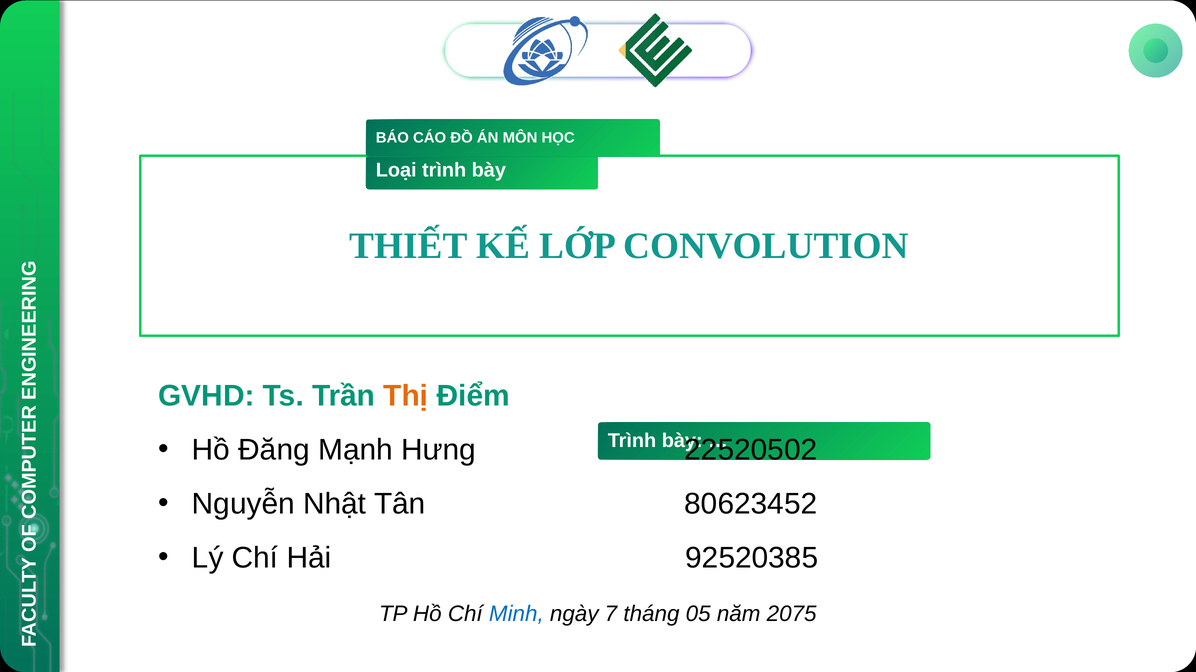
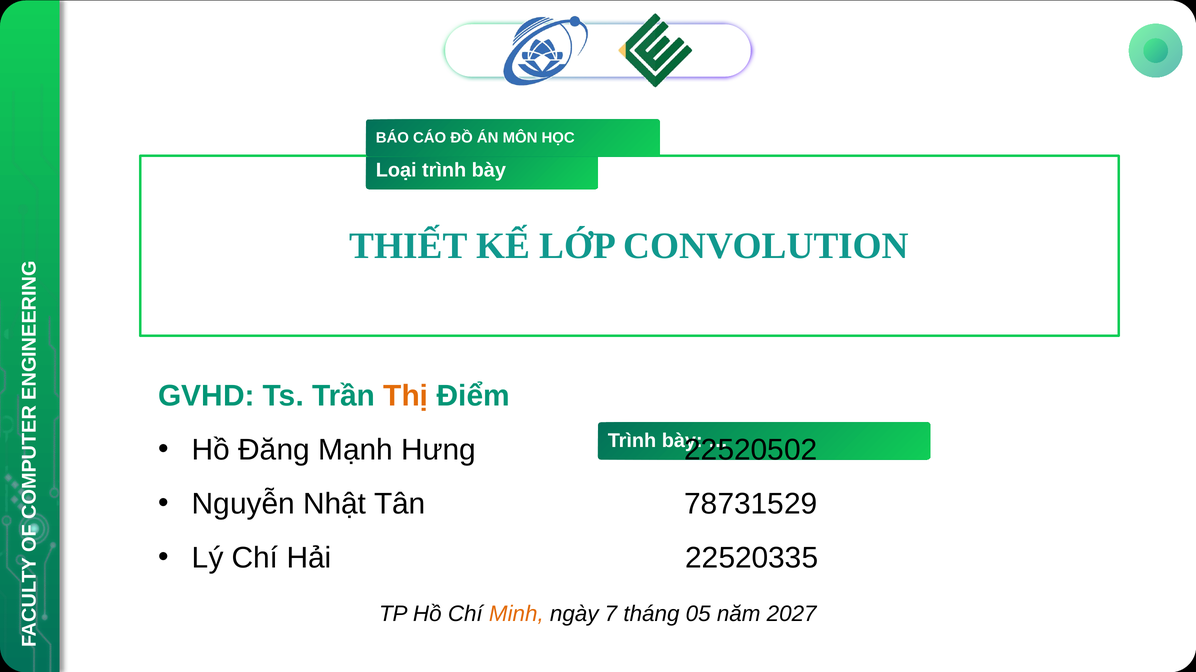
80623452: 80623452 -> 78731529 (751, 504)
92520385: 92520385 -> 22520335 (752, 559)
Minh colour: blue -> orange (516, 614)
2075: 2075 -> 2027 (792, 614)
